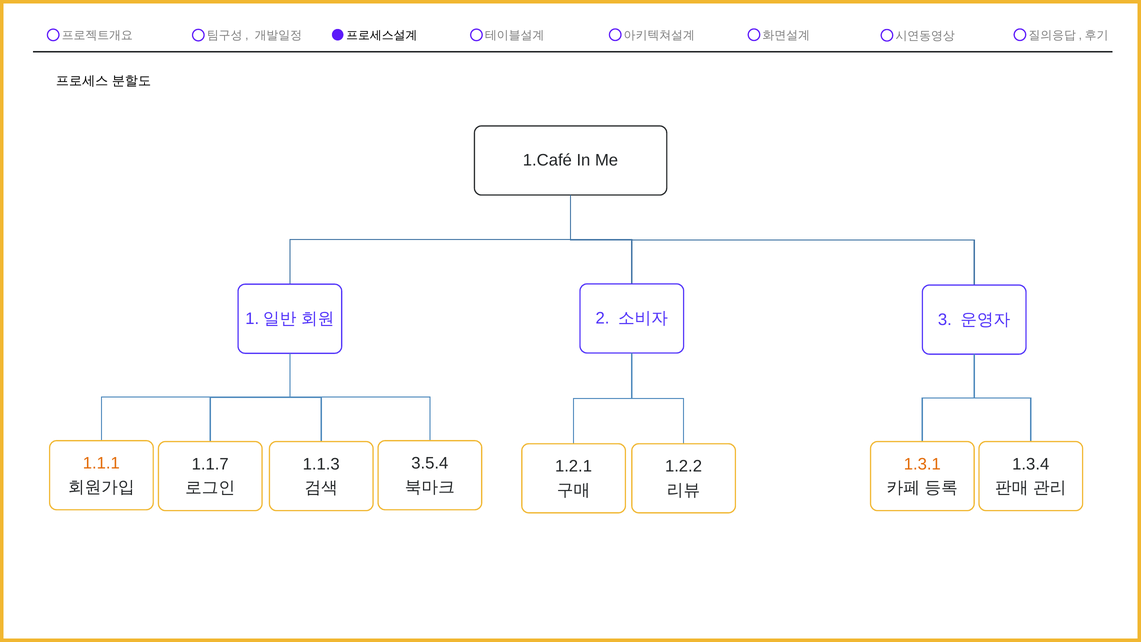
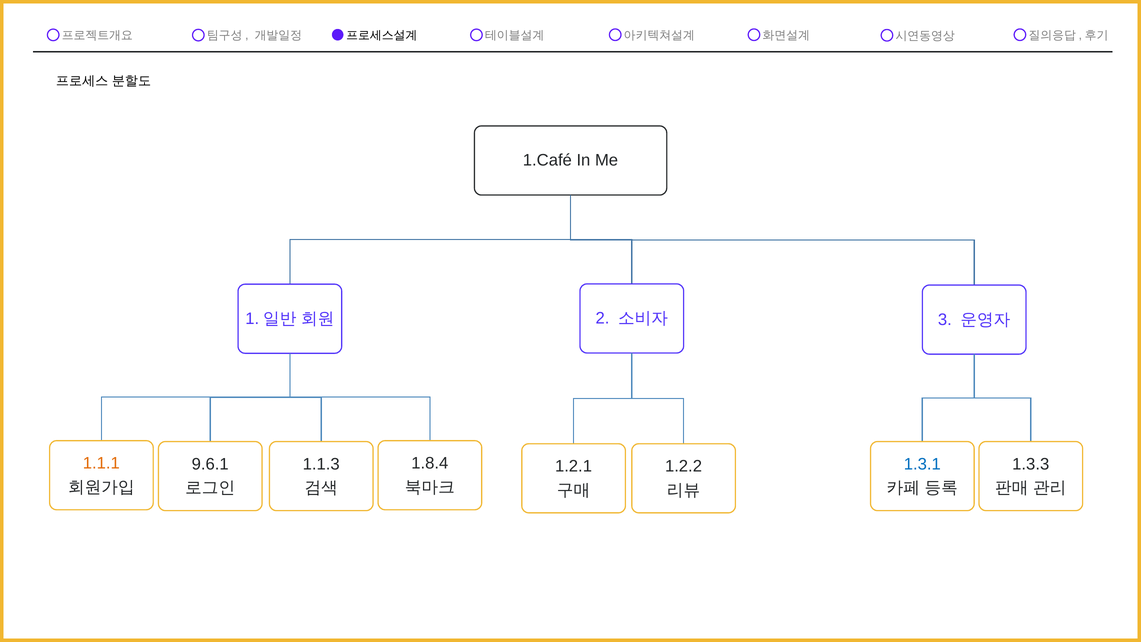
3.5.4: 3.5.4 -> 1.8.4 (430, 463)
1.1.7: 1.1.7 -> 9.6.1 (210, 464)
1.3.1 colour: orange -> blue (922, 464)
1.3.4: 1.3.4 -> 1.3.3 (1031, 464)
